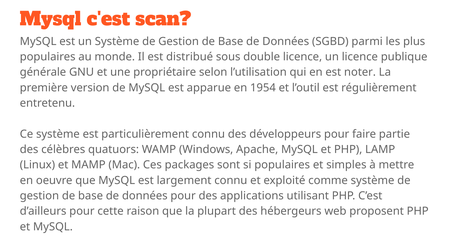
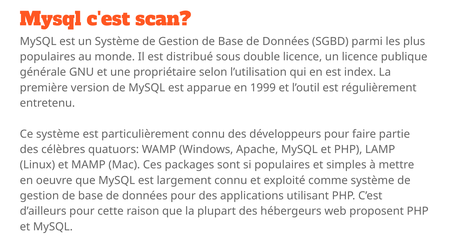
noter: noter -> index (360, 72)
1954: 1954 -> 1999 (263, 88)
